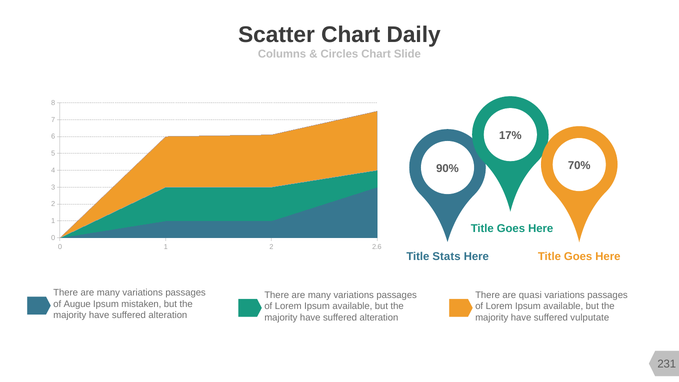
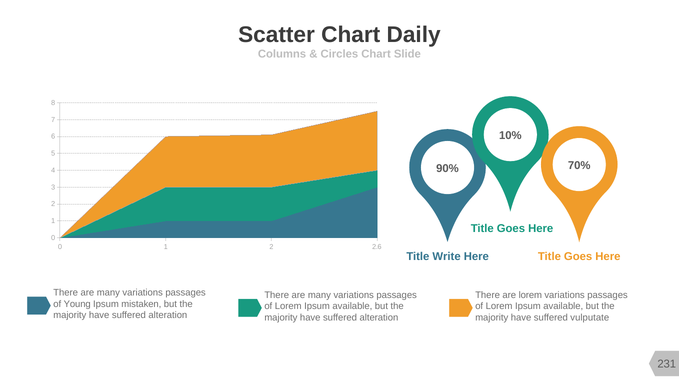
17%: 17% -> 10% (510, 135)
Stats: Stats -> Write (447, 256)
are quasi: quasi -> lorem (530, 295)
Augue: Augue -> Young (77, 304)
